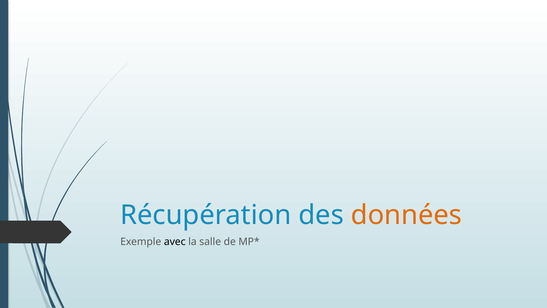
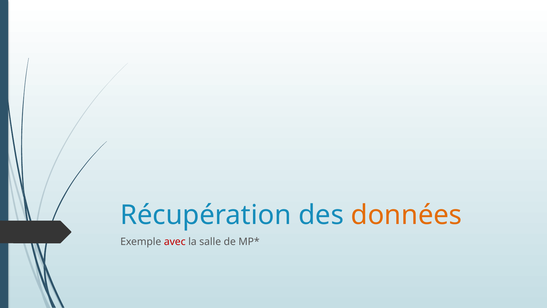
avec colour: black -> red (175, 241)
